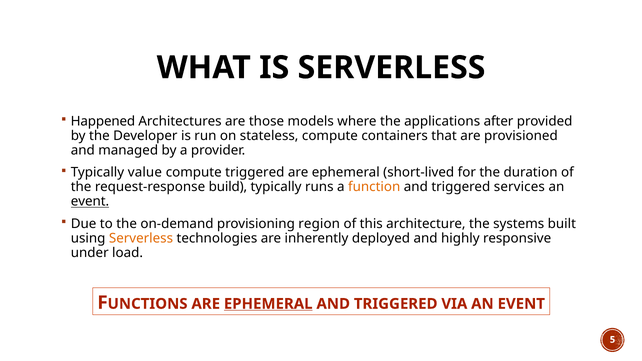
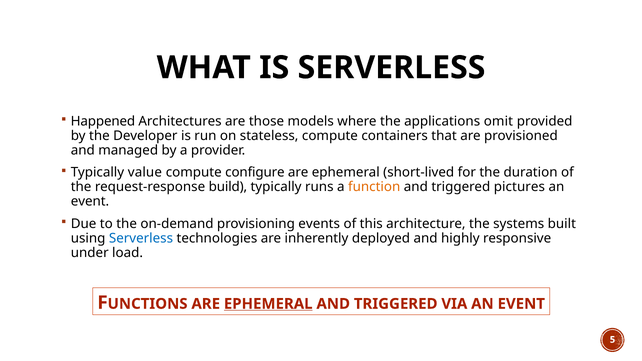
after: after -> omit (498, 121)
compute triggered: triggered -> configure (255, 173)
services: services -> pictures (519, 187)
event underline: present -> none (90, 202)
region: region -> events (319, 224)
Serverless colour: orange -> blue (141, 238)
